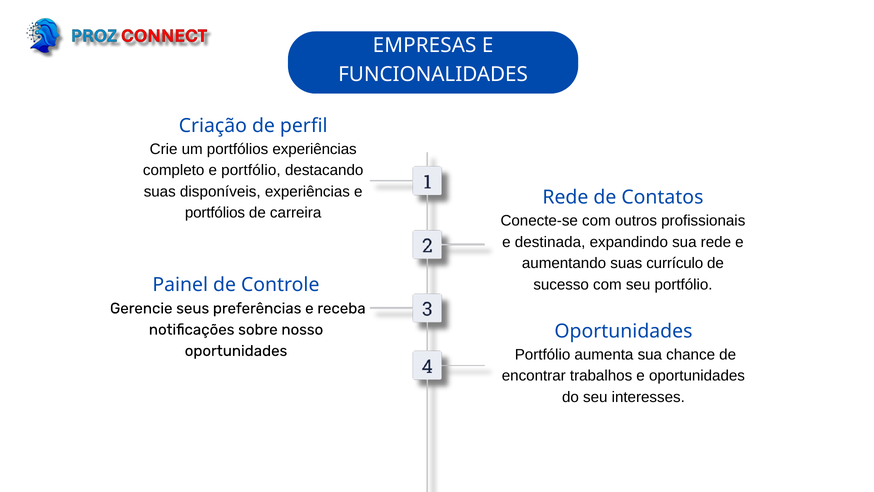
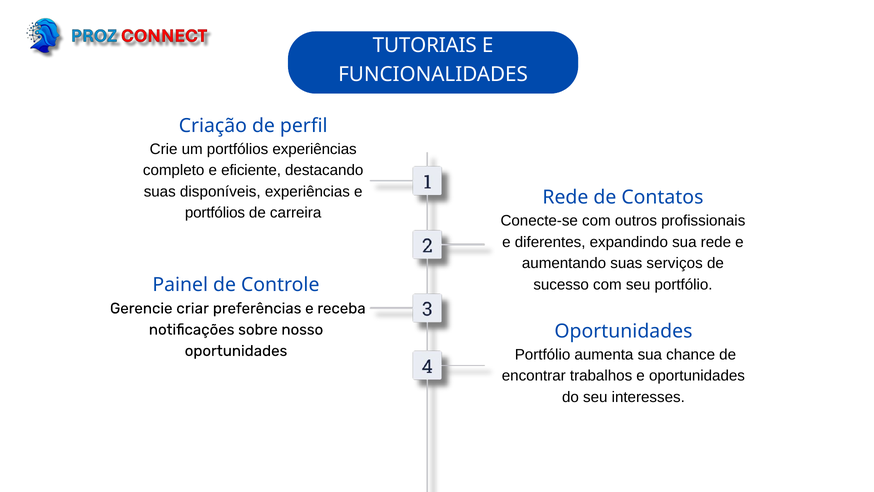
EMPRESAS: EMPRESAS -> TUTORIAIS (425, 46)
e portfólio: portfólio -> eficiente (251, 170)
destinada: destinada -> diferentes (550, 242)
currículo: currículo -> serviços (675, 263)
seus: seus -> criar (193, 308)
